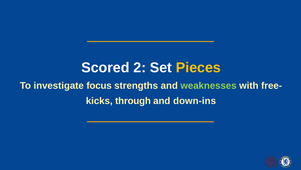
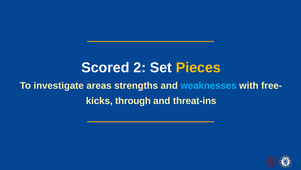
focus: focus -> areas (99, 85)
weaknesses colour: light green -> light blue (209, 85)
down-ins: down-ins -> threat-ins (195, 101)
